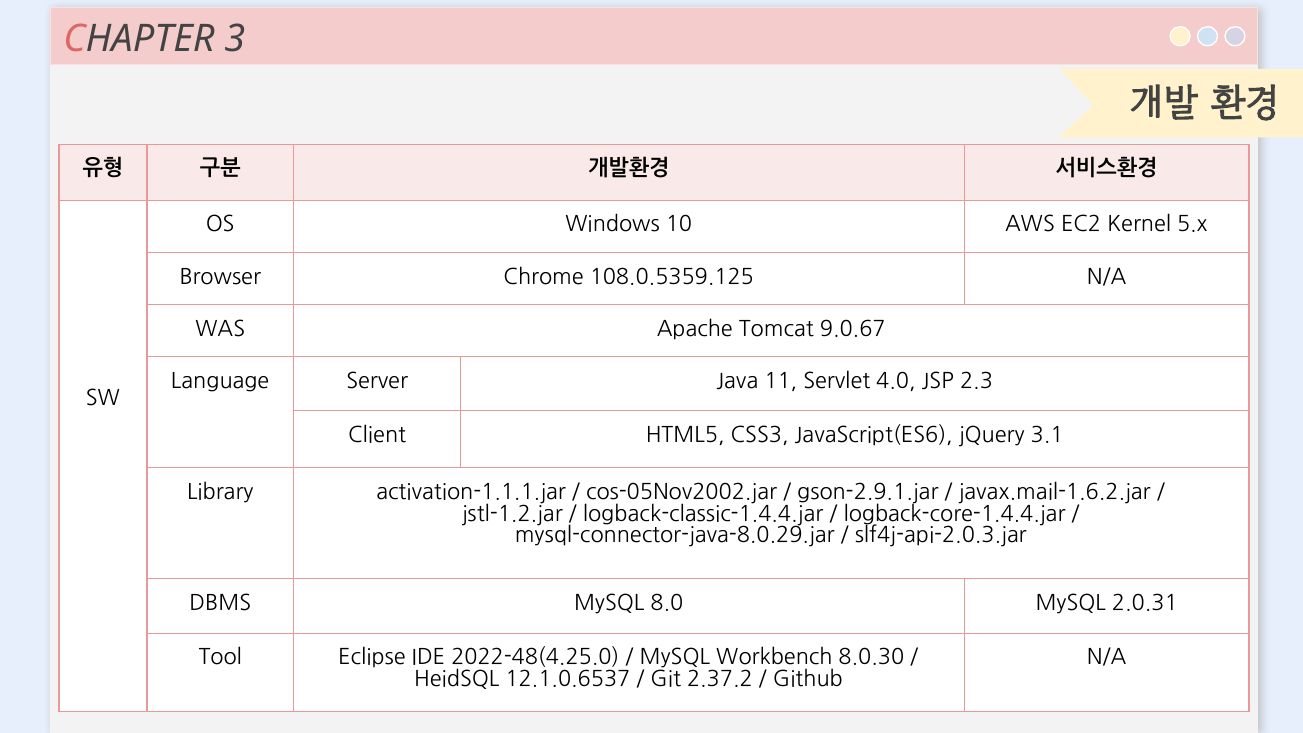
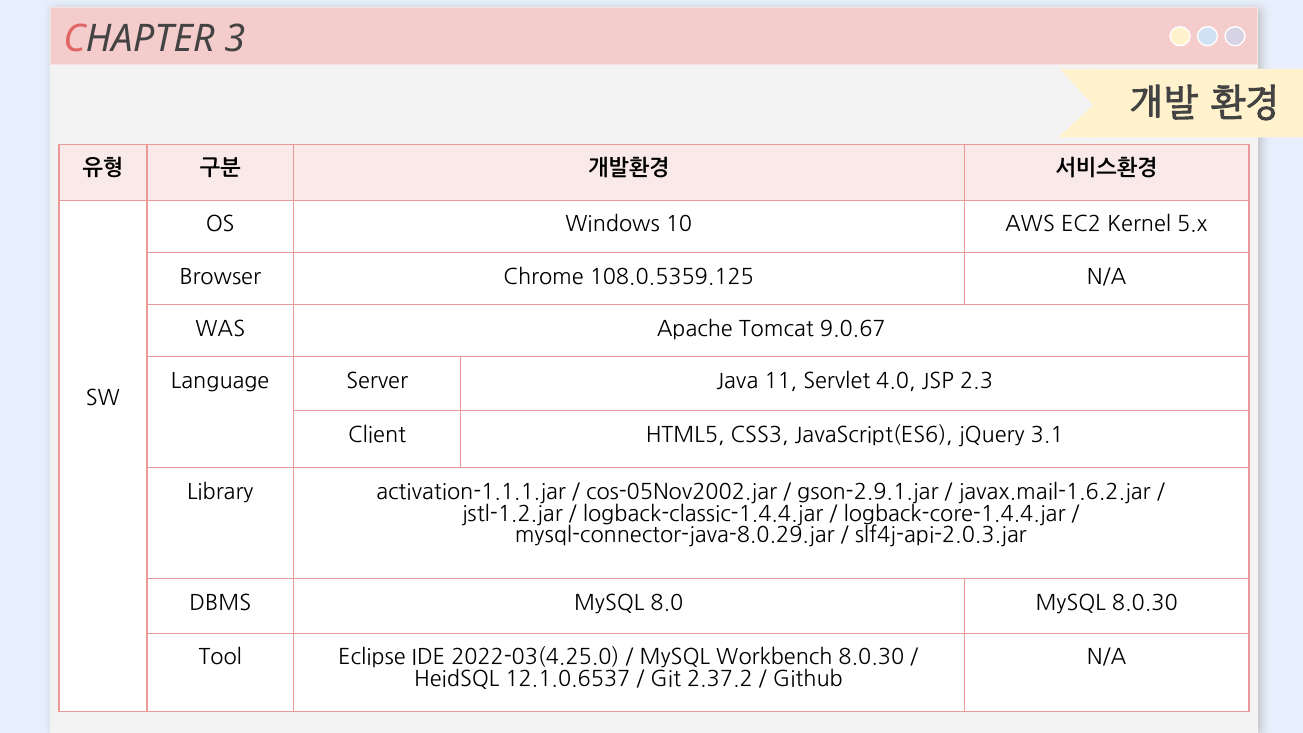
MySQL 2.0.31: 2.0.31 -> 8.0.30 (1145, 603)
2022-48(4.25.0: 2022-48(4.25.0 -> 2022-03(4.25.0 (535, 658)
